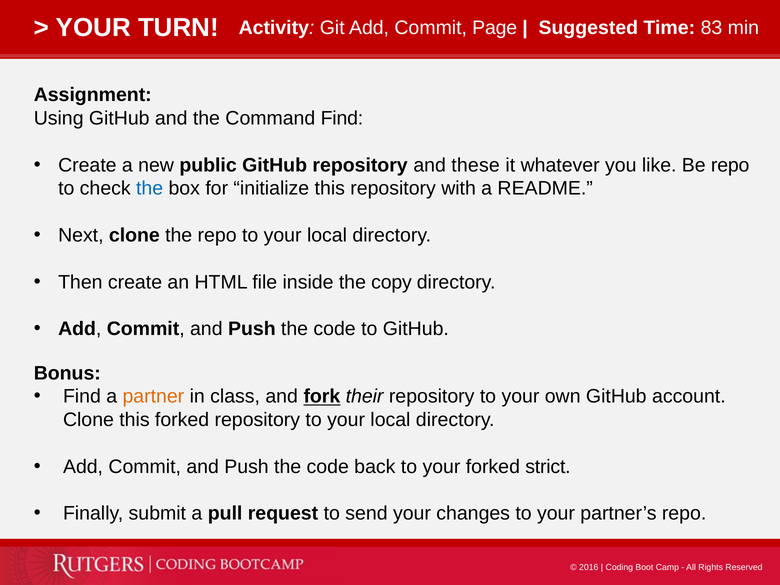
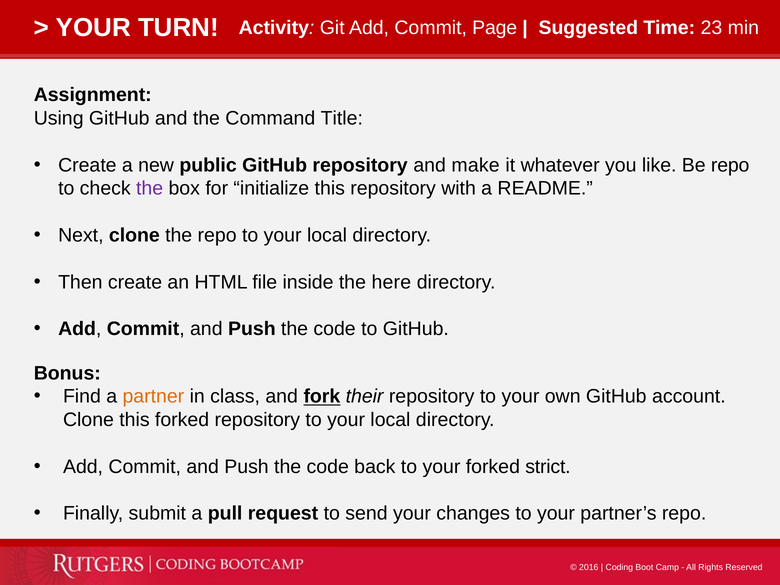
83: 83 -> 23 (712, 28)
Command Find: Find -> Title (342, 118)
these: these -> make (476, 165)
the colour: blue -> purple (150, 189)
copy: copy -> here (391, 282)
